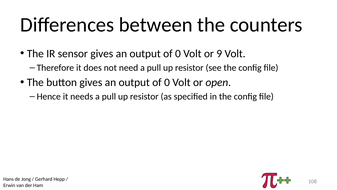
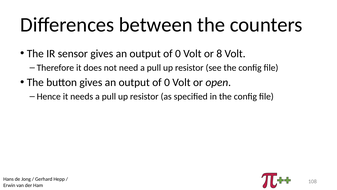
9: 9 -> 8 (219, 53)
